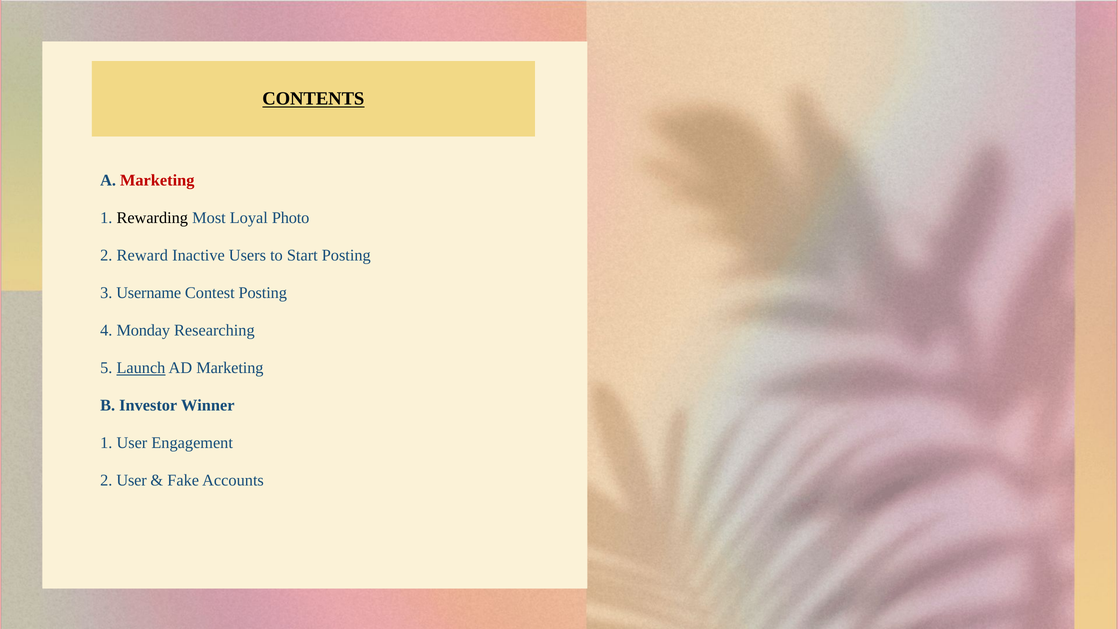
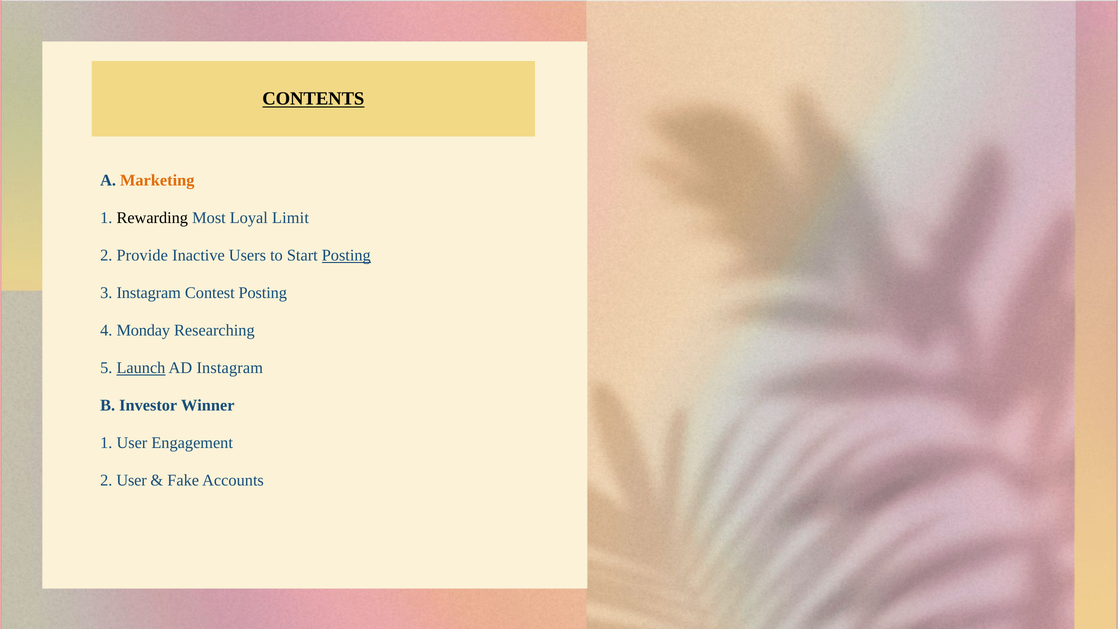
Marketing colour: red -> orange (157, 180)
Photo: Photo -> Limit (290, 218)
Reward: Reward -> Provide (142, 255)
Posting underline: none -> present (346, 255)
3 Username: Username -> Instagram (149, 293)
AD Marketing: Marketing -> Instagram (230, 368)
